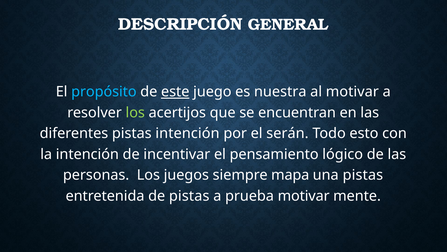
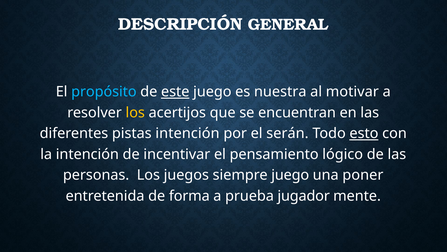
los colour: light green -> yellow (135, 112)
esto underline: none -> present (364, 133)
siempre mapa: mapa -> juego (290, 175)
una pistas: pistas -> poner (363, 175)
de pistas: pistas -> forma (189, 196)
prueba motivar: motivar -> jugador (304, 196)
